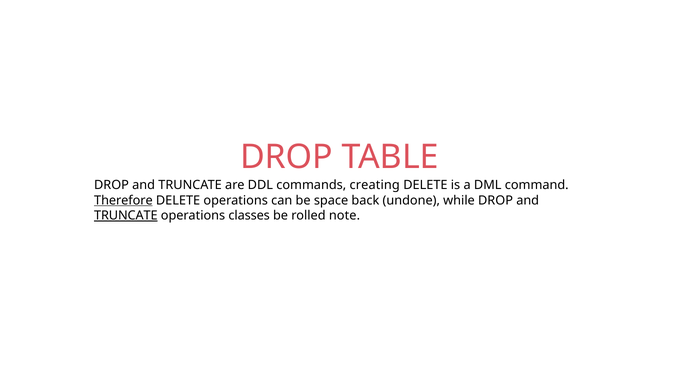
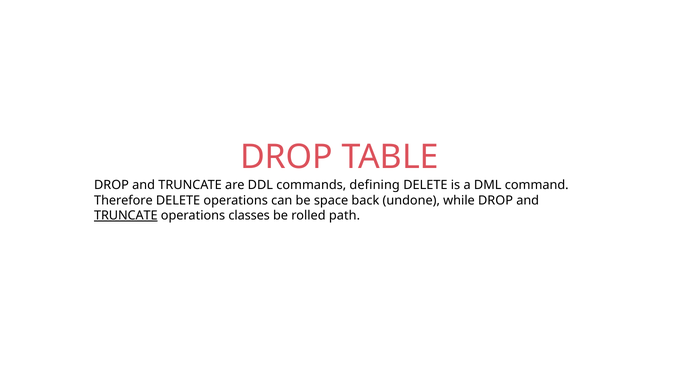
creating: creating -> defining (375, 185)
Therefore underline: present -> none (123, 200)
note: note -> path (344, 216)
